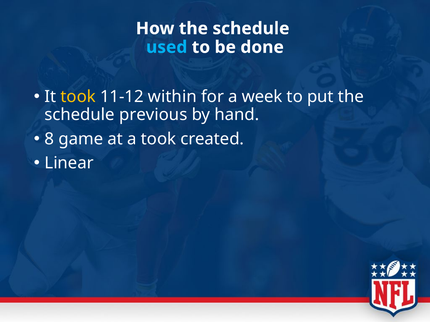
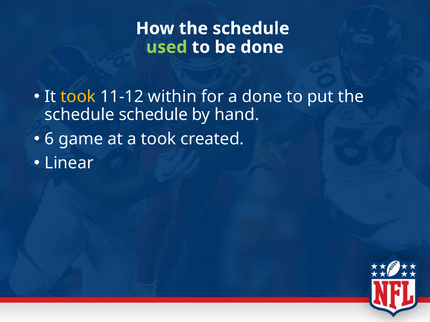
used colour: light blue -> light green (167, 47)
a week: week -> done (262, 97)
schedule previous: previous -> schedule (153, 115)
8: 8 -> 6 (49, 139)
